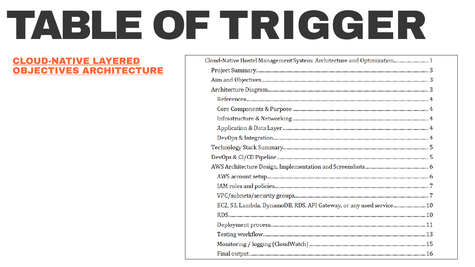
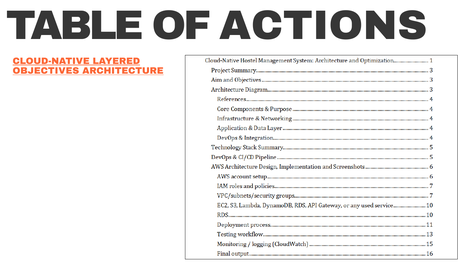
TRIGGER: TRIGGER -> ACTIONS (323, 26)
